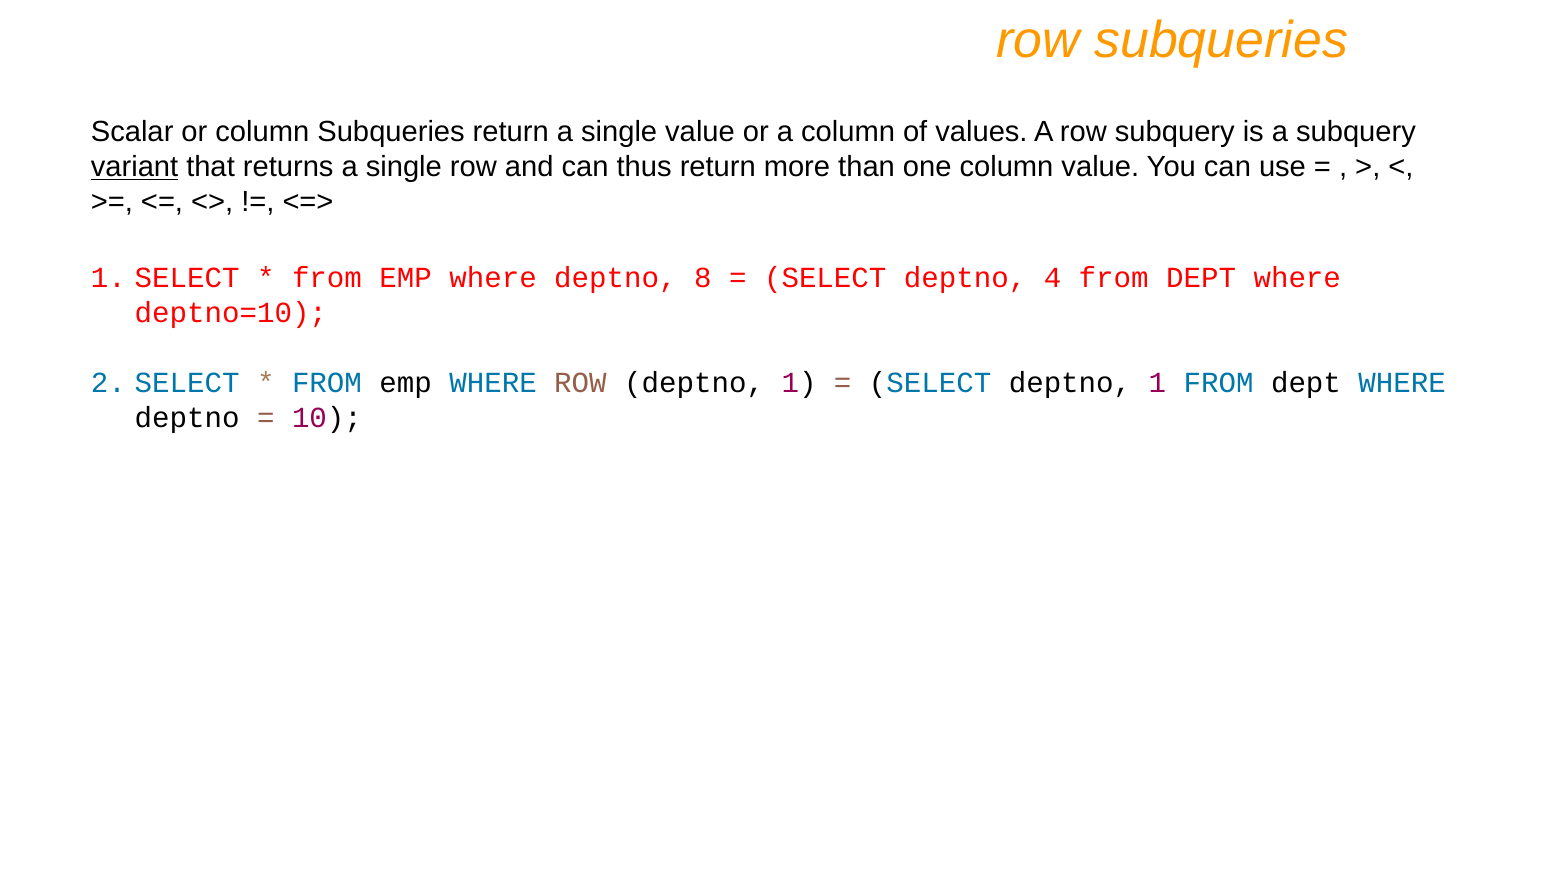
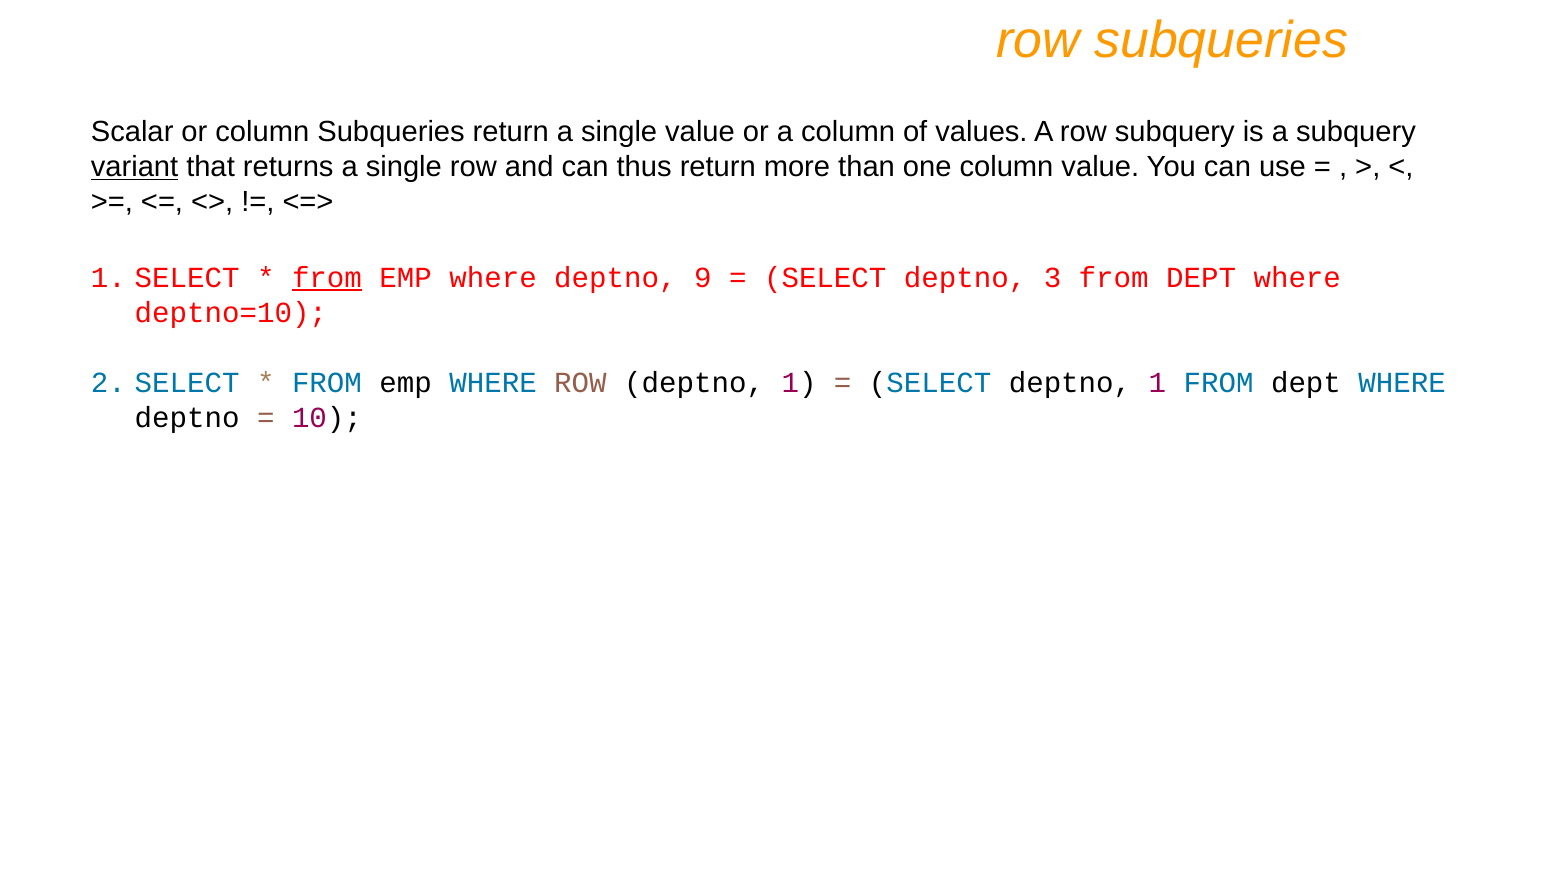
from underline: none -> present (327, 278)
8: 8 -> 9 (703, 278)
4: 4 -> 3 (1052, 278)
